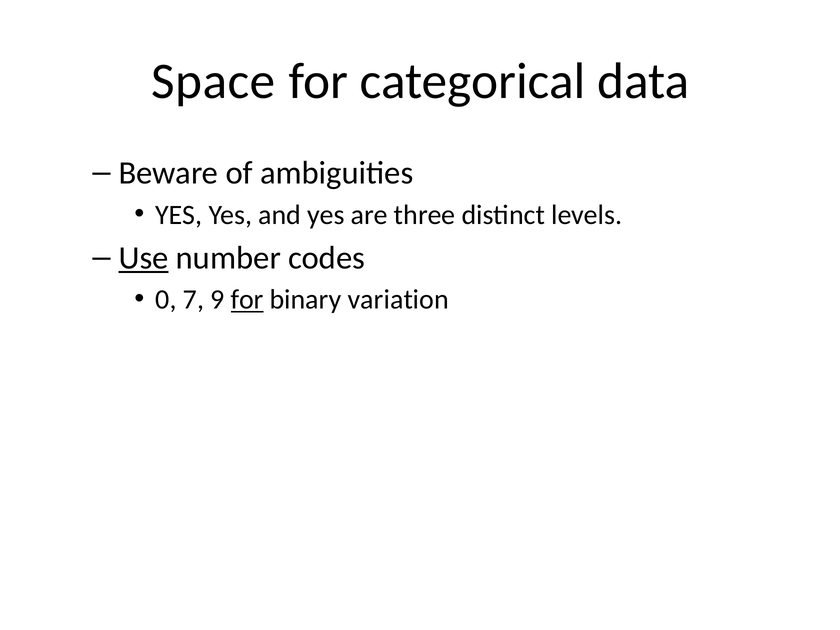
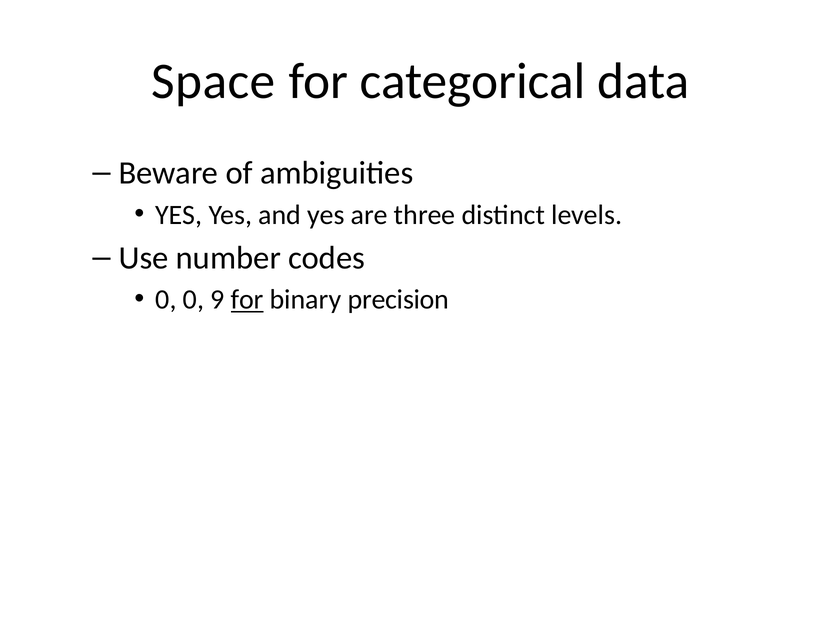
Use underline: present -> none (144, 258)
0 7: 7 -> 0 (193, 300)
variation: variation -> precision (398, 300)
